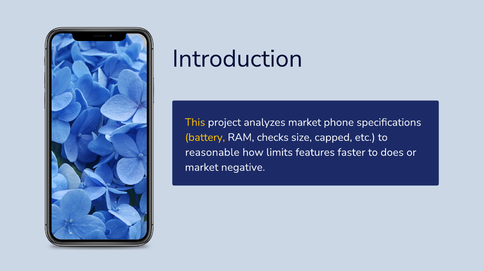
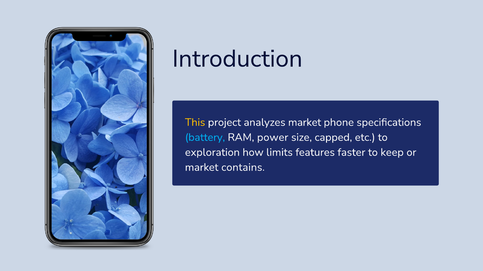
battery colour: yellow -> light blue (205, 138)
checks: checks -> power (273, 138)
reasonable: reasonable -> exploration (212, 153)
does: does -> keep (392, 153)
negative: negative -> contains (243, 168)
